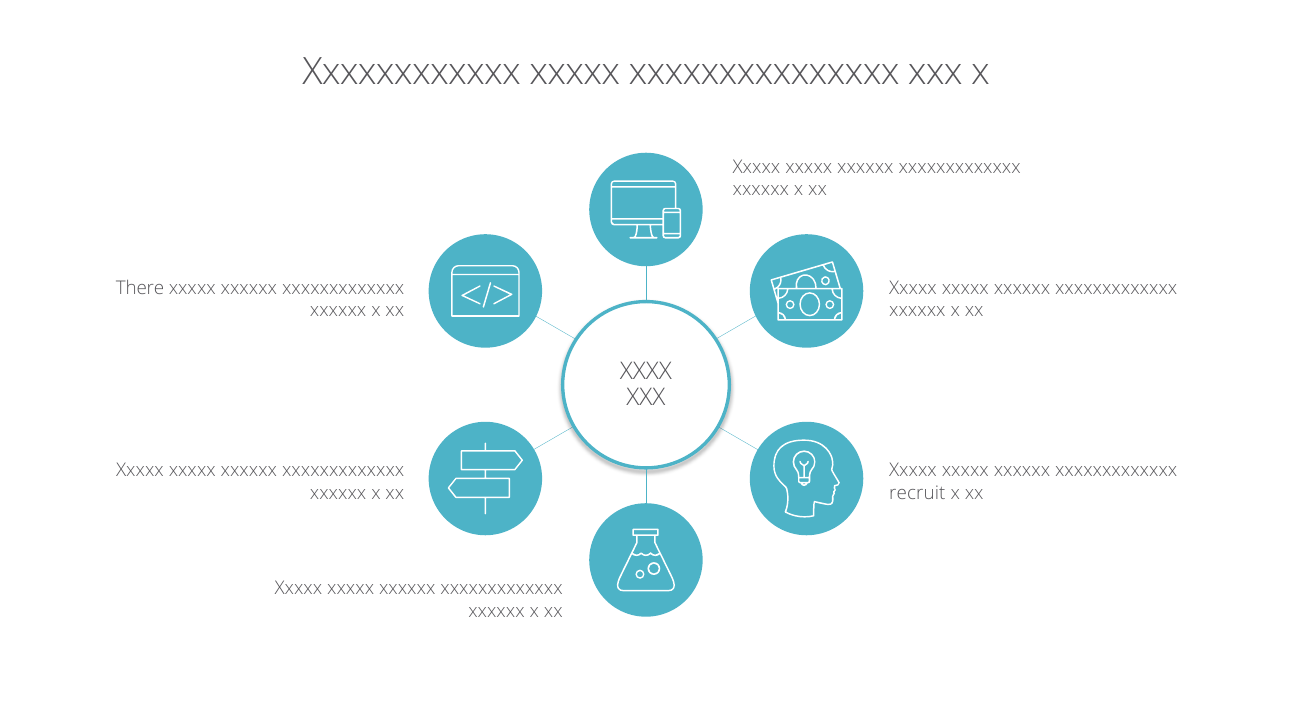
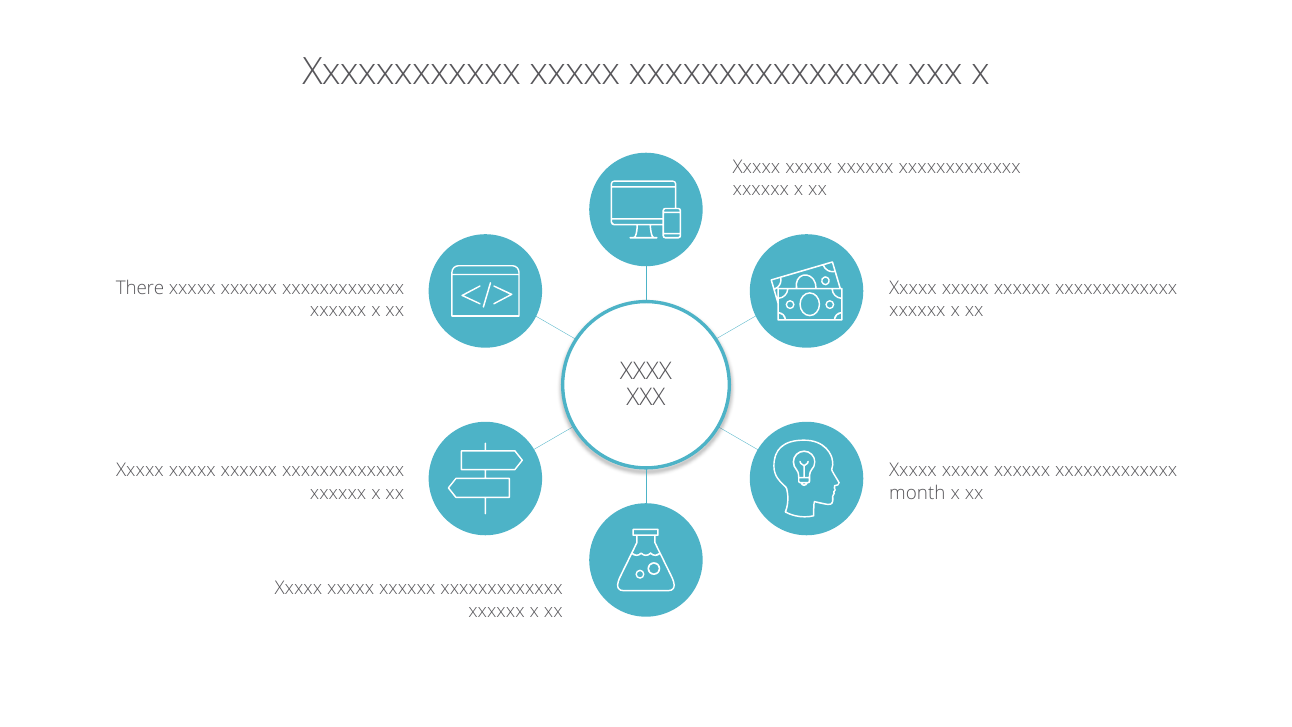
recruit: recruit -> month (917, 493)
